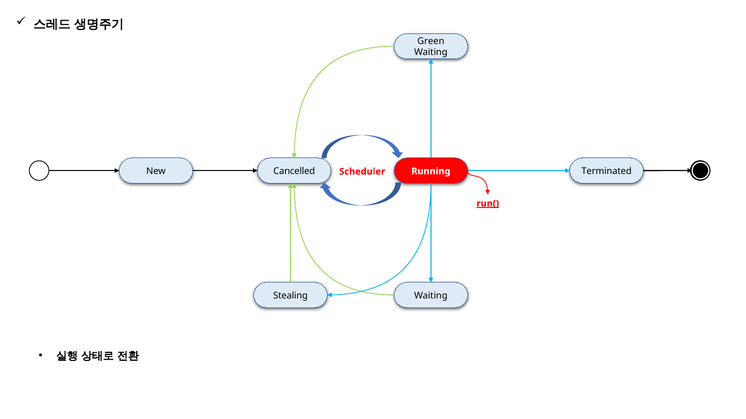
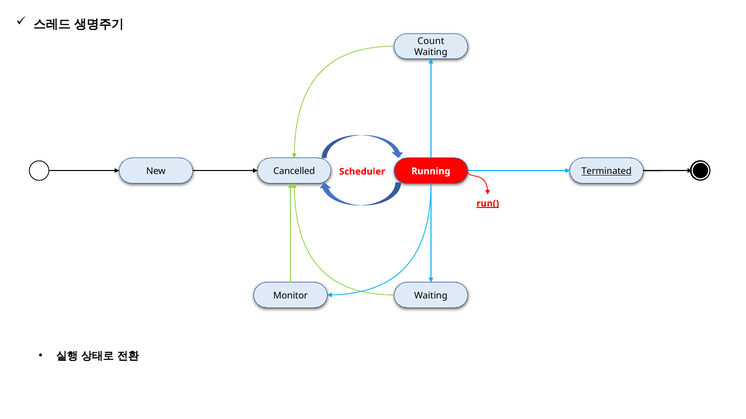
Green: Green -> Count (431, 41)
Terminated underline: none -> present (607, 171)
Stealing: Stealing -> Monitor (290, 296)
